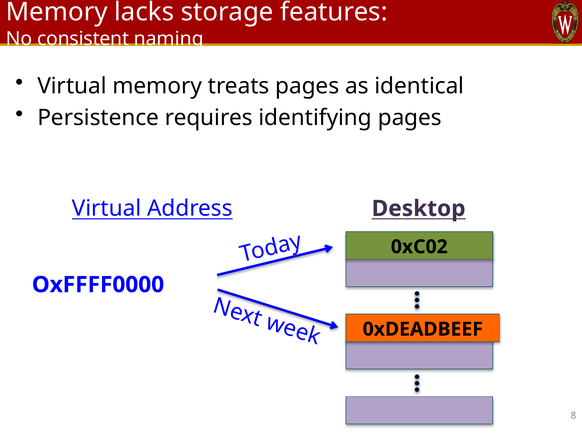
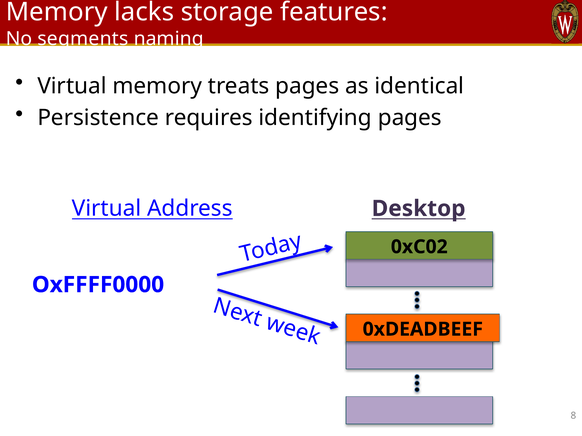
consistent: consistent -> segments (83, 39)
